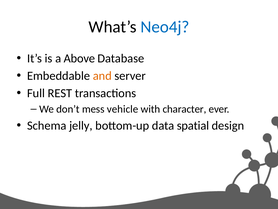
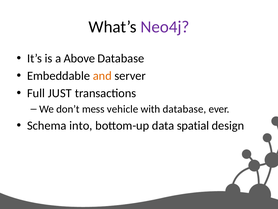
Neo4j colour: blue -> purple (165, 27)
REST: REST -> JUST (60, 93)
with character: character -> database (184, 109)
jelly: jelly -> into (81, 125)
